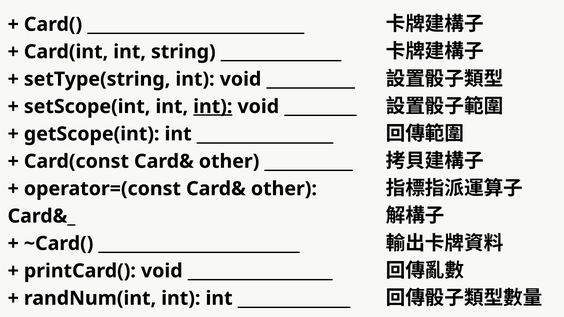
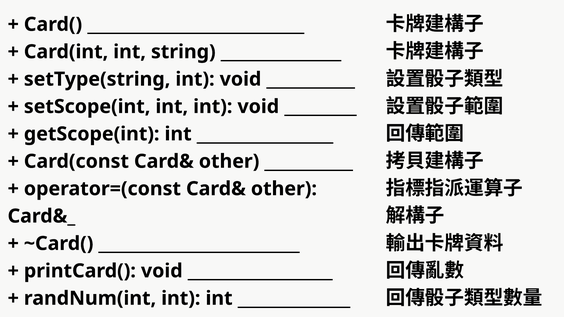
int underline: present -> none (213, 107)
